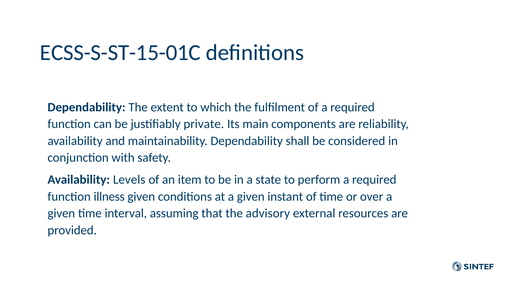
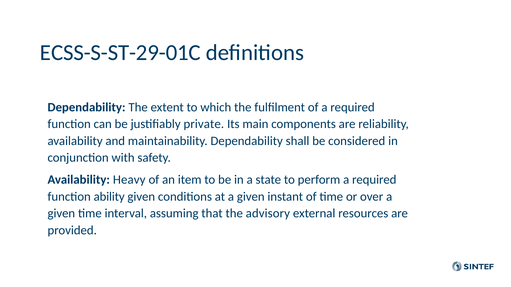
ECSS-S-ST-15-01C: ECSS-S-ST-15-01C -> ECSS-S-ST-29-01C (120, 53)
Levels: Levels -> Heavy (129, 180)
illness: illness -> ability (109, 197)
